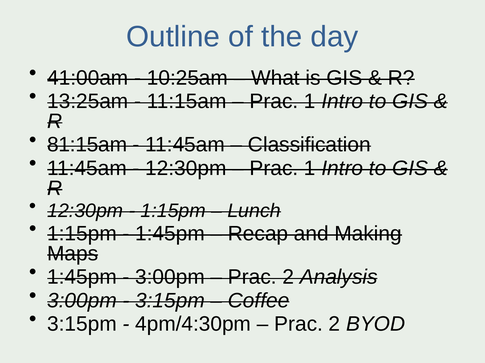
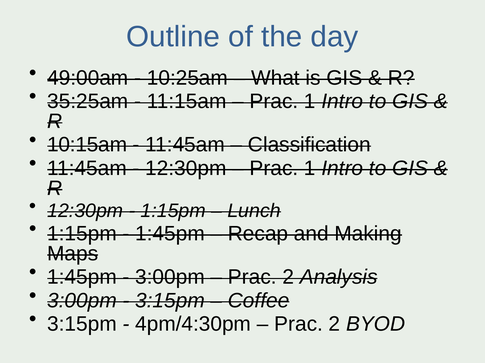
41:00am: 41:00am -> 49:00am (88, 78)
13:25am: 13:25am -> 35:25am (88, 102)
81:15am: 81:15am -> 10:15am (87, 145)
